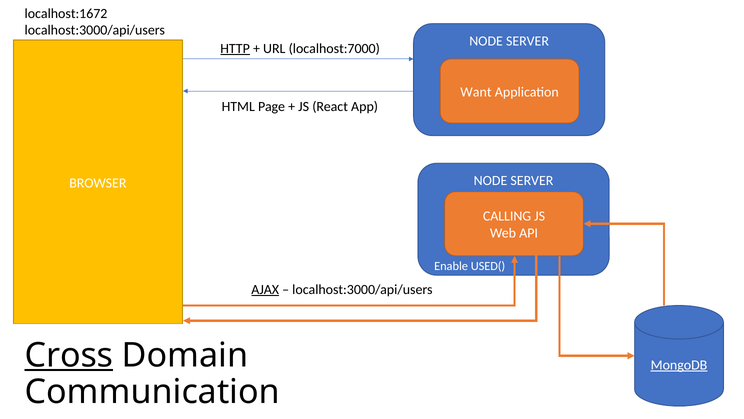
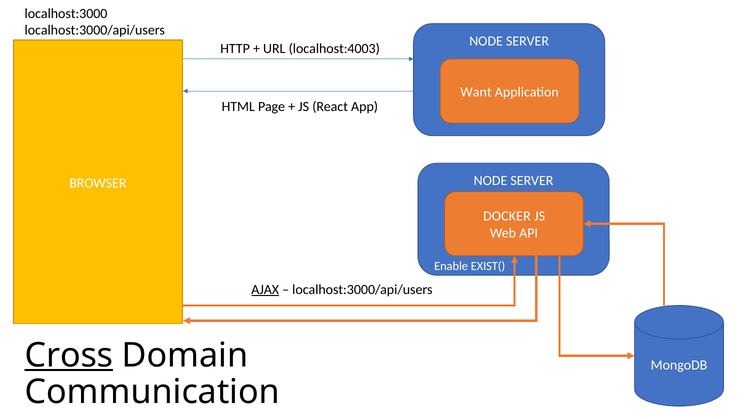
localhost:1672: localhost:1672 -> localhost:3000 (66, 13)
HTTP underline: present -> none (235, 48)
localhost:7000: localhost:7000 -> localhost:4003 (334, 48)
CALLING: CALLING -> DOCKER (507, 216)
USED(: USED( -> EXIST( (488, 266)
MongoDB underline: present -> none (679, 365)
